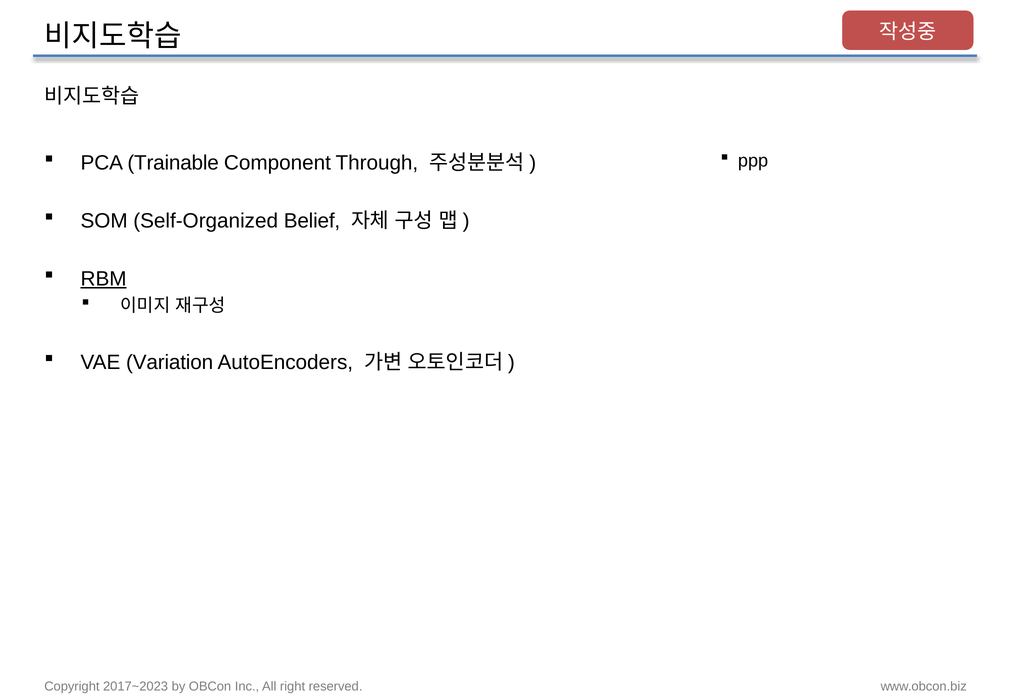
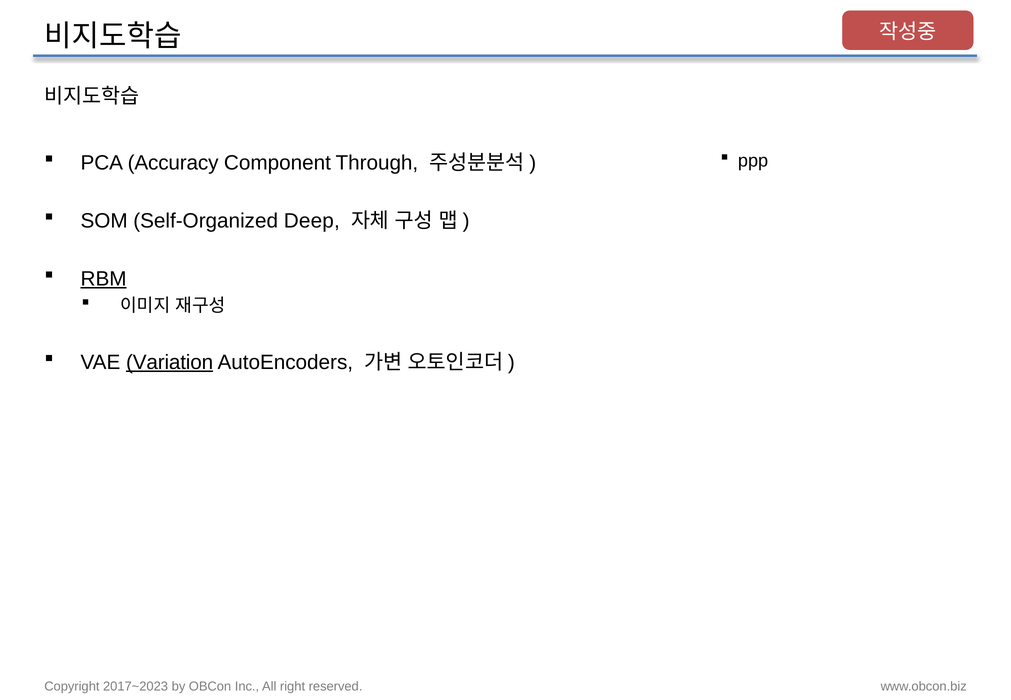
Trainable: Trainable -> Accuracy (173, 163)
Belief: Belief -> Deep (312, 221)
Variation underline: none -> present (170, 362)
